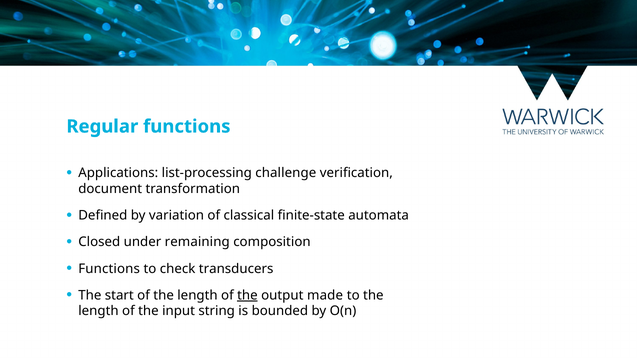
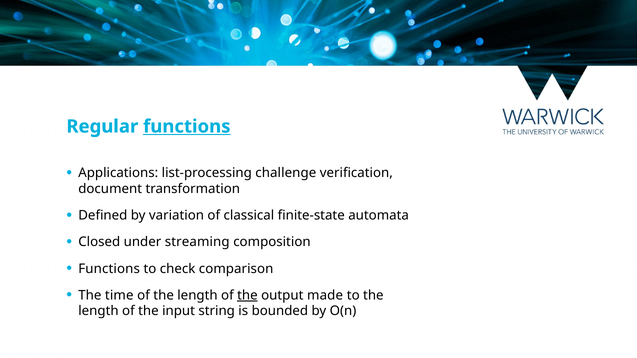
functions underline: none -> present (187, 127)
remaining: remaining -> streaming (197, 242)
transducers: transducers -> comparison (236, 269)
start: start -> time (119, 295)
